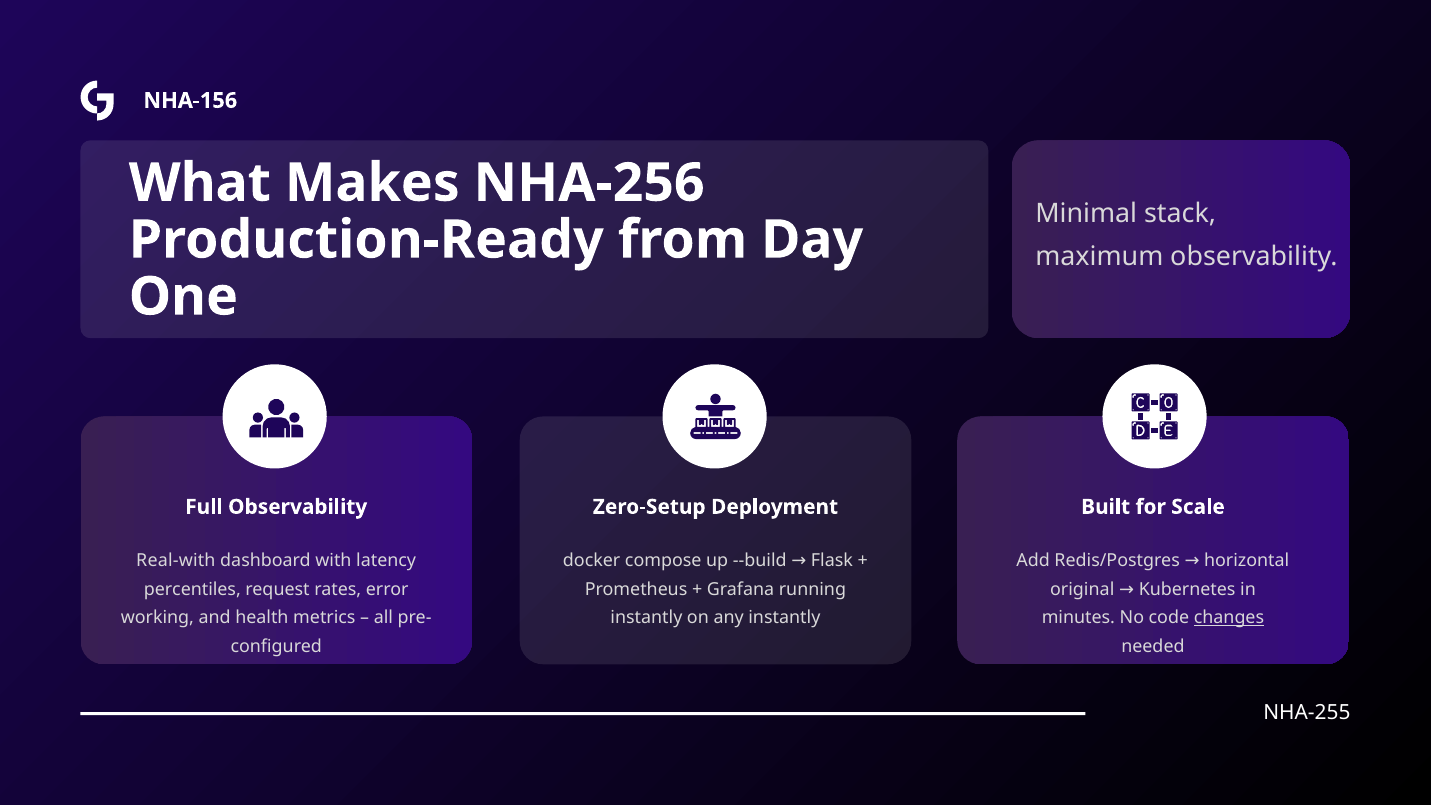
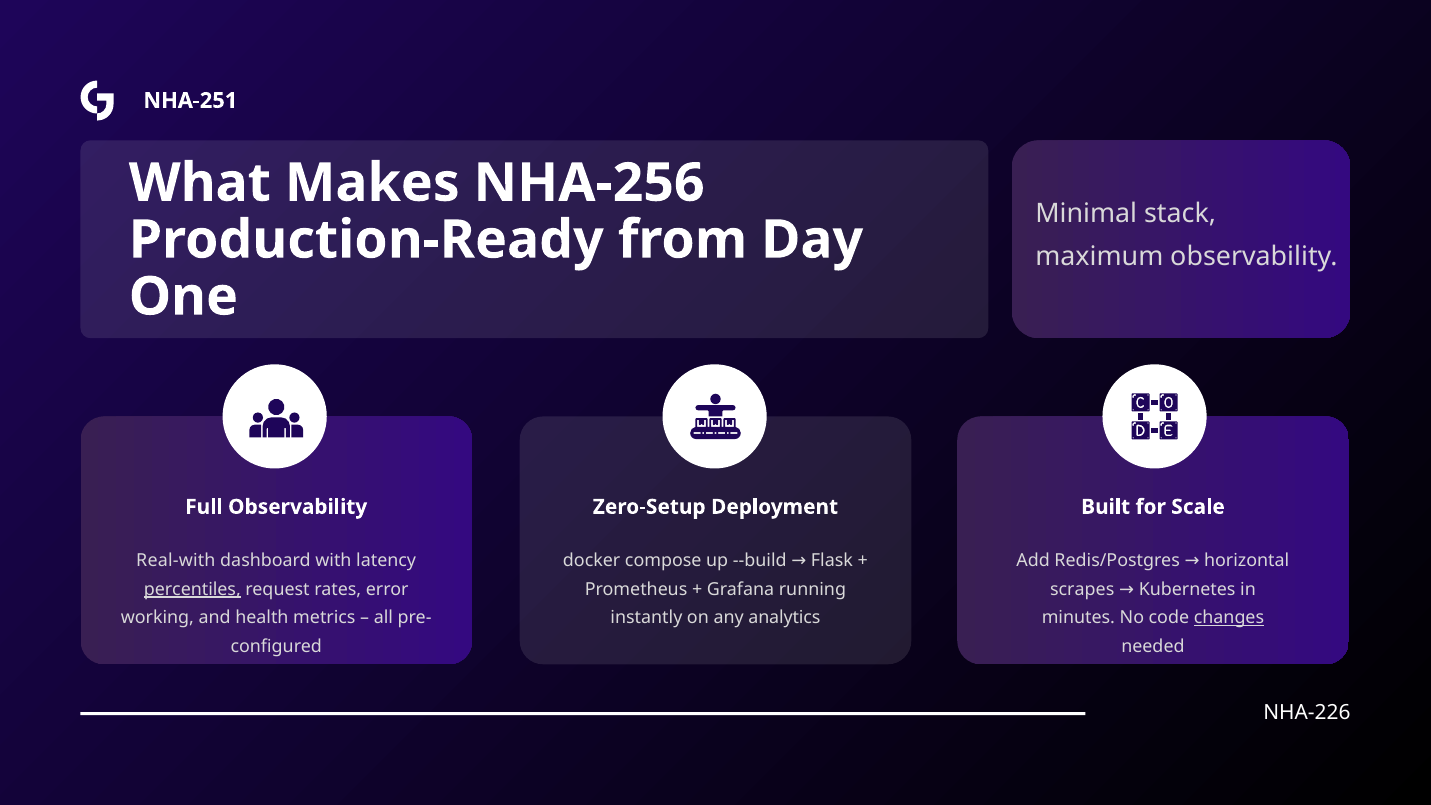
NHA-156: NHA-156 -> NHA-251 (190, 101)
percentiles underline: none -> present (192, 589)
original: original -> scrapes (1082, 589)
any instantly: instantly -> analytics (784, 618)
NHA-255: NHA-255 -> NHA-226 (1307, 712)
